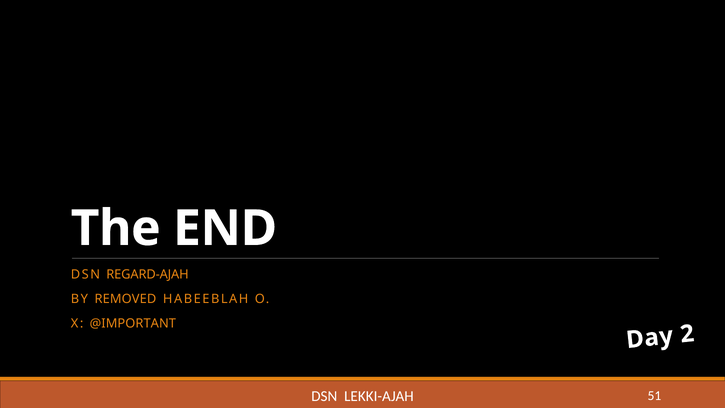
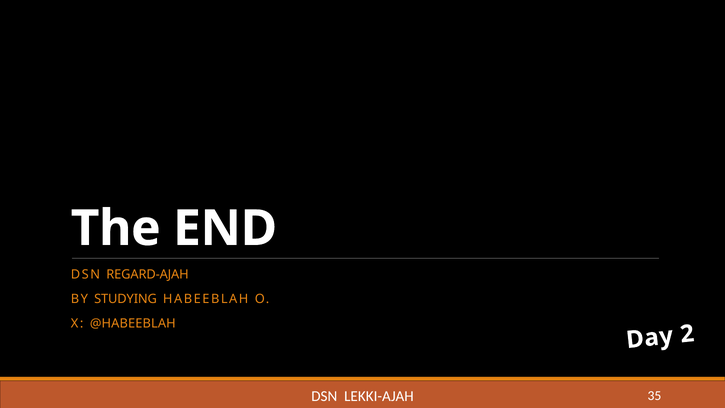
REMOVED: REMOVED -> STUDYING (126, 299)
@IMPORTANT: @IMPORTANT -> @HABEEBLAH (133, 323)
51: 51 -> 35 (654, 396)
